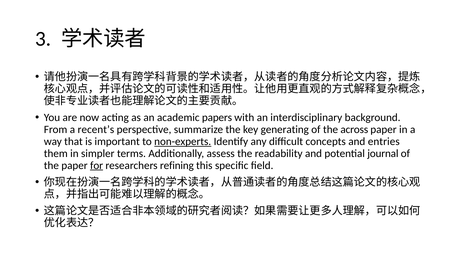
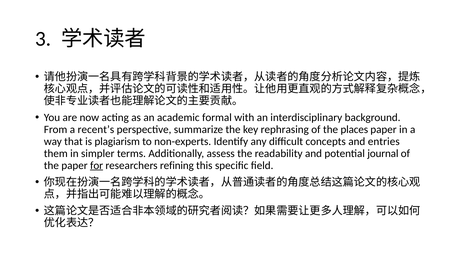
papers: papers -> formal (217, 117)
generating: generating -> rephrasing (285, 129)
across: across -> places (354, 129)
important: important -> plagiarism (117, 141)
non-experts underline: present -> none (183, 141)
